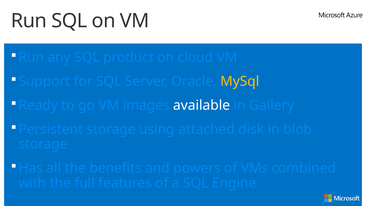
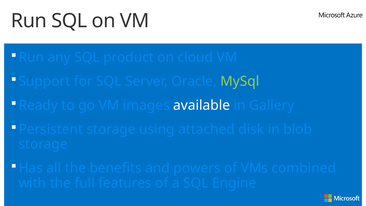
MySql colour: yellow -> light green (240, 81)
